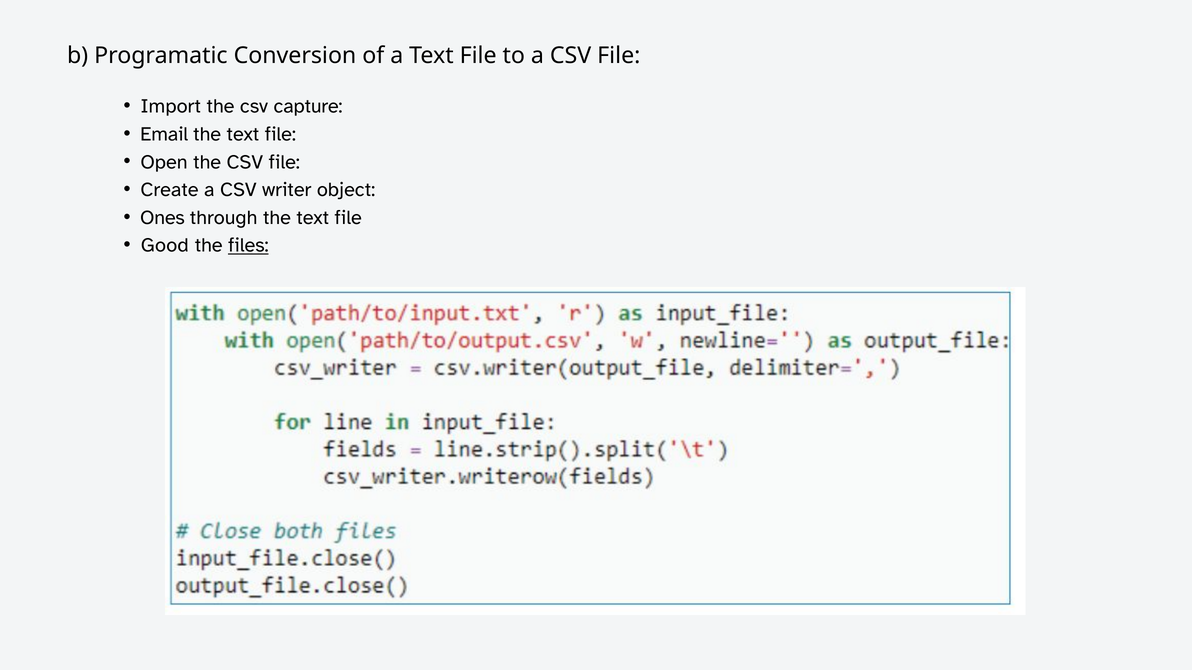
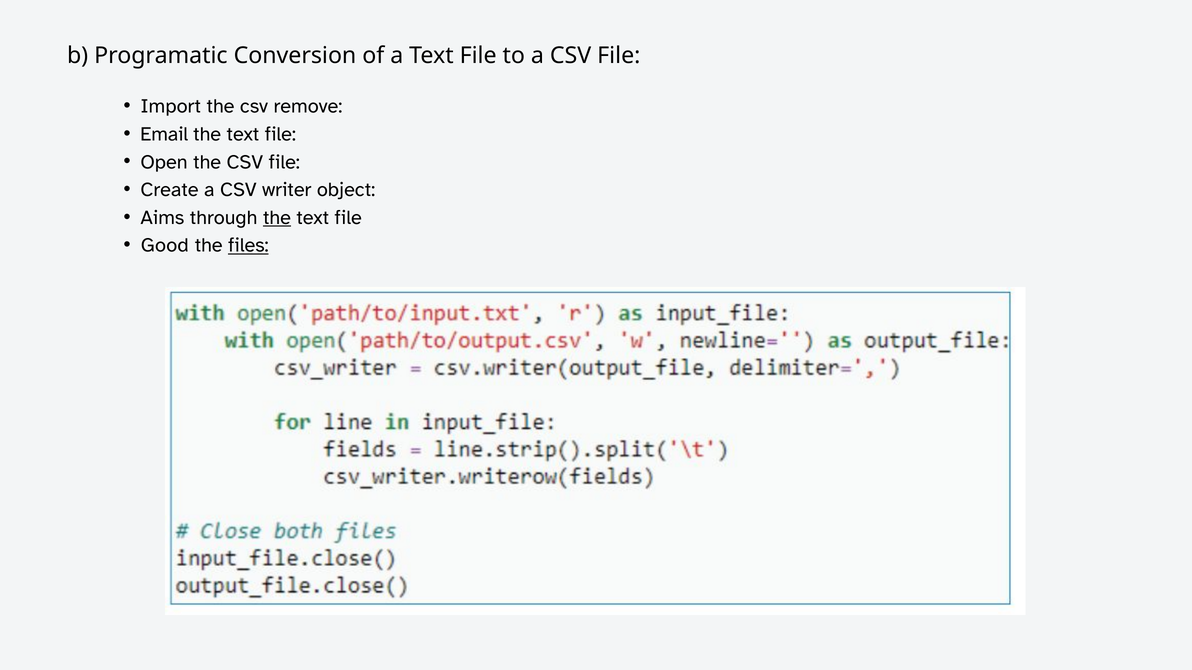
capture: capture -> remove (308, 107)
Ones: Ones -> Aims (162, 218)
the underline: none -> present (277, 218)
